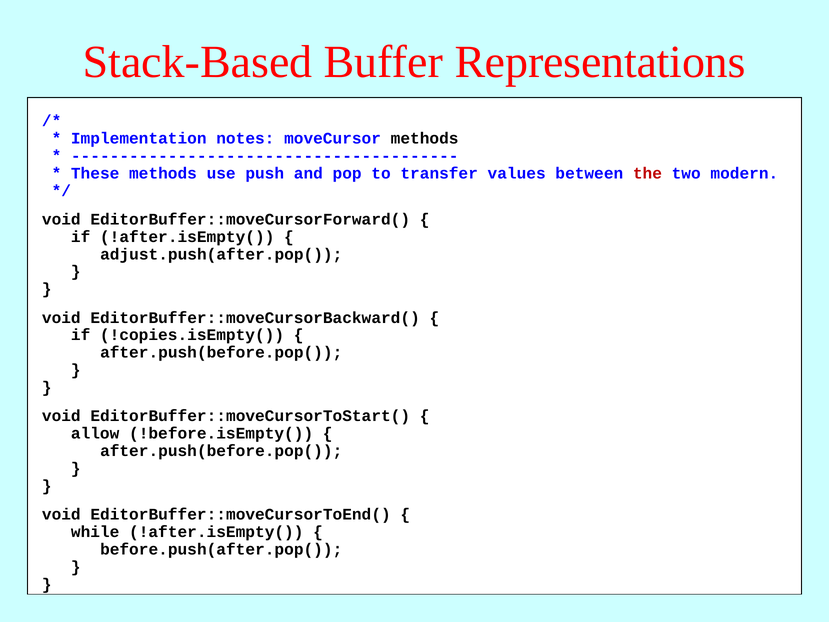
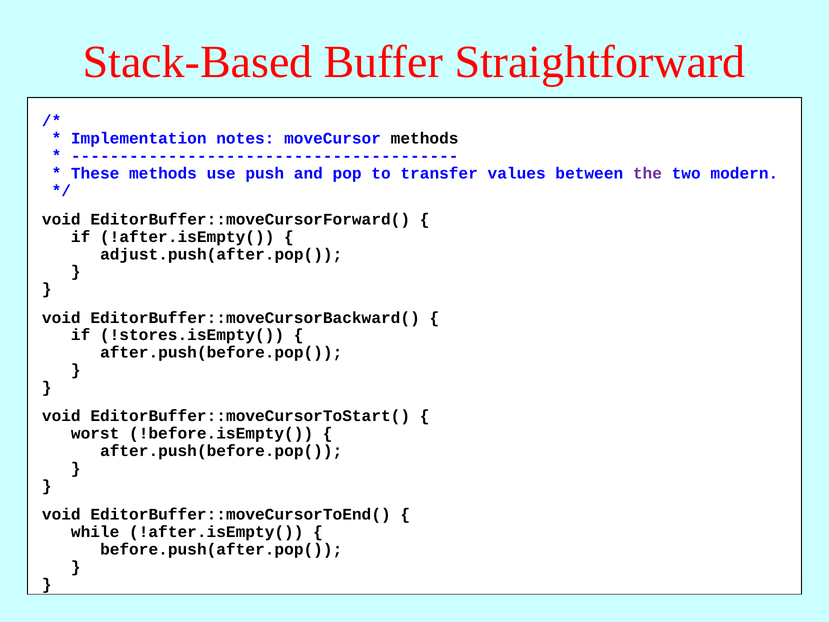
Representations: Representations -> Straightforward (600, 62)
the colour: red -> purple (647, 173)
!copies.isEmpty(: !copies.isEmpty( -> !stores.isEmpty( (192, 335)
allow: allow -> worst (95, 433)
